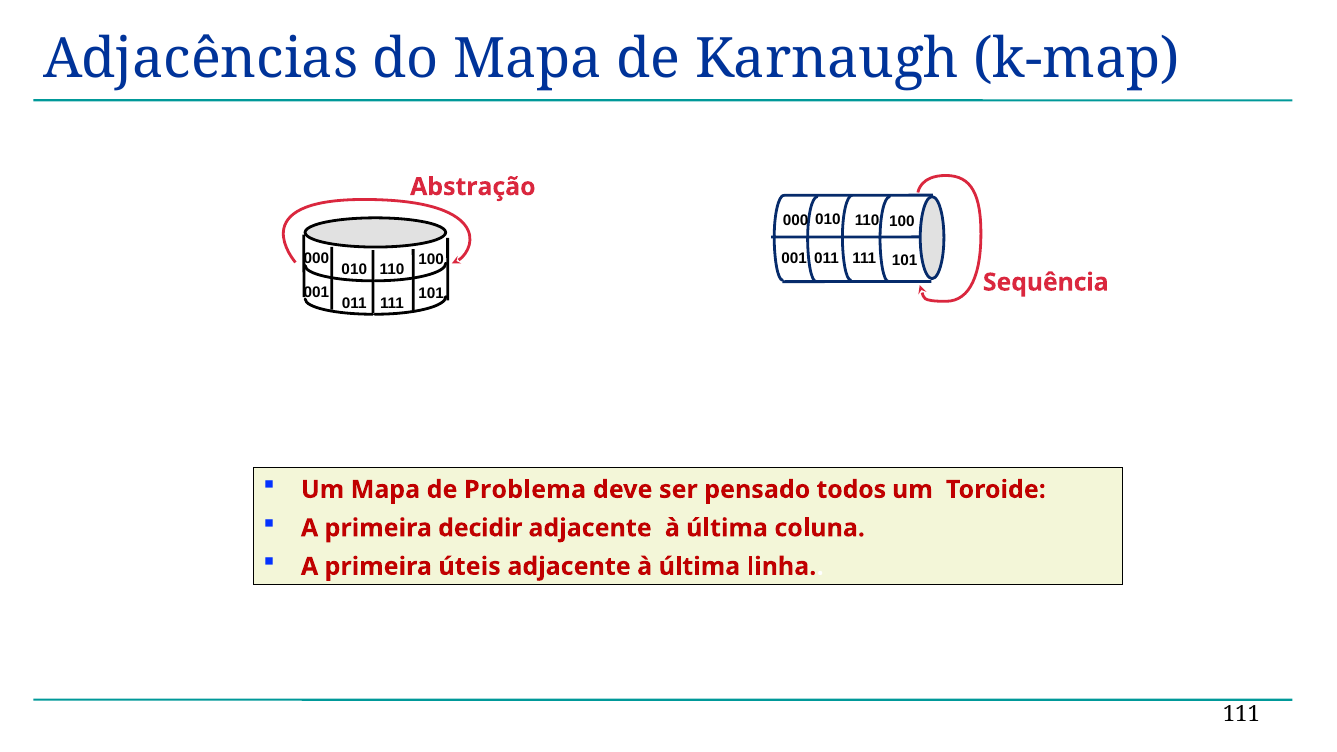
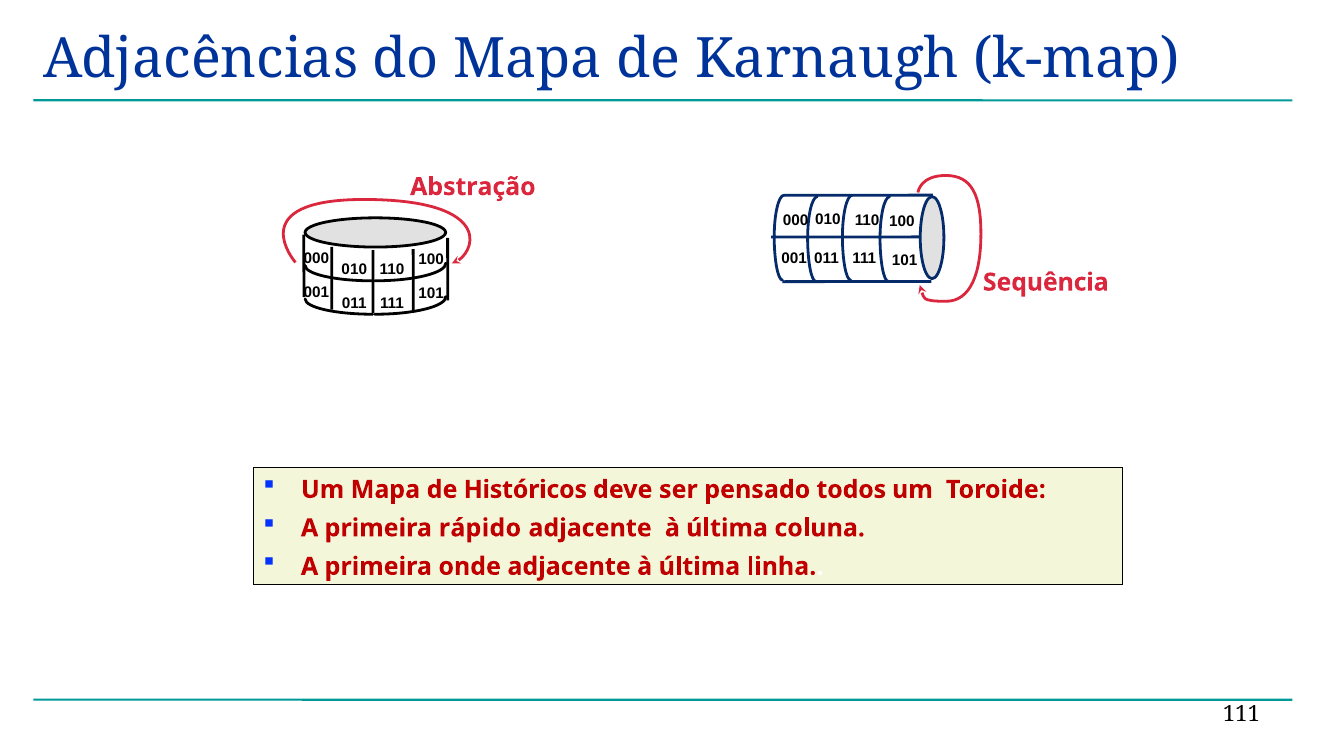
Problema: Problema -> Históricos (525, 490)
decidir: decidir -> rápido (480, 528)
úteis: úteis -> onde (470, 567)
